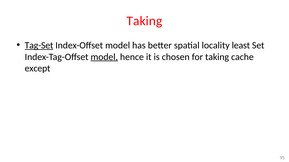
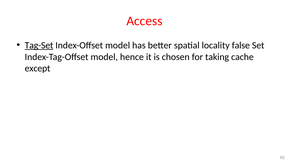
Taking: Taking -> Access (144, 21)
least: least -> false (241, 45)
model underline: present -> none (104, 57)
